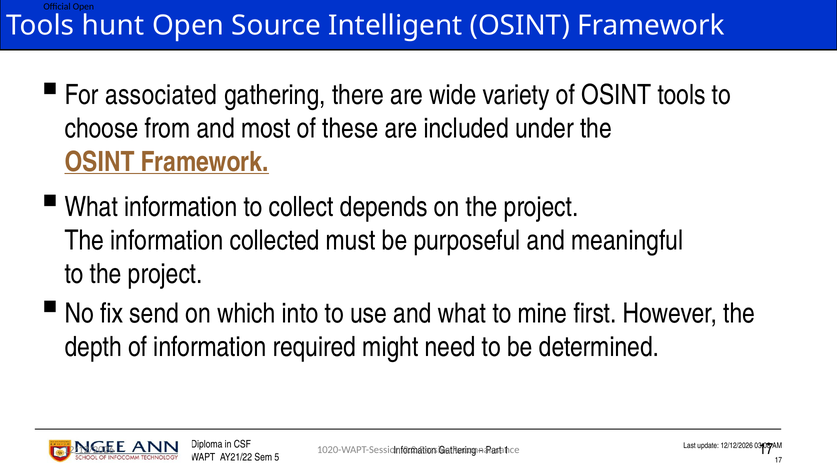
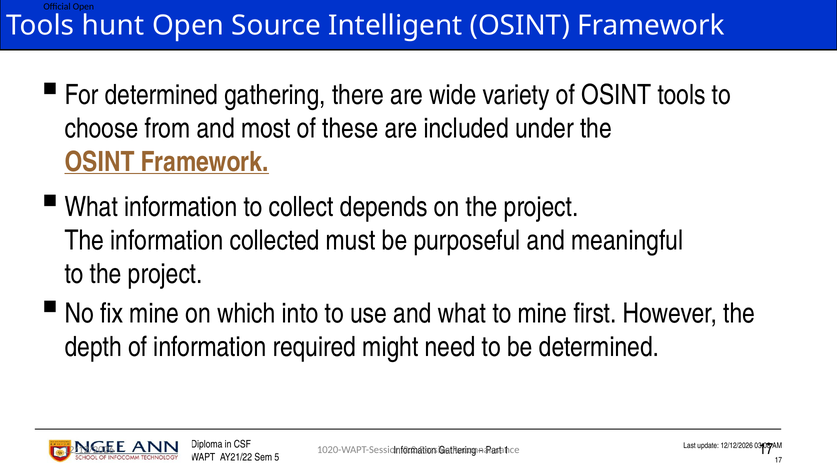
For associated: associated -> determined (161, 95)
fix send: send -> mine (154, 313)
